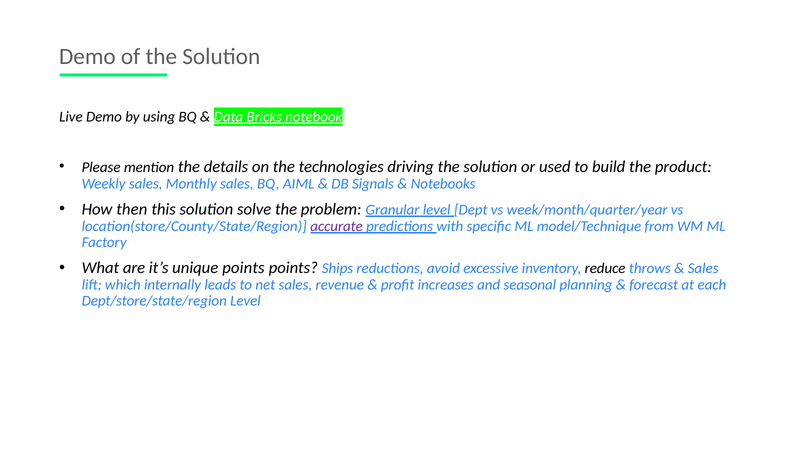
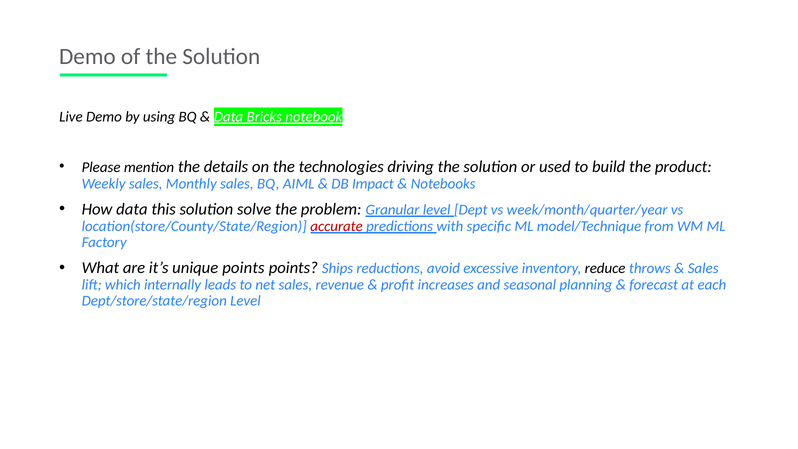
Signals: Signals -> Impact (373, 184)
How then: then -> data (132, 209)
accurate colour: purple -> red (337, 226)
